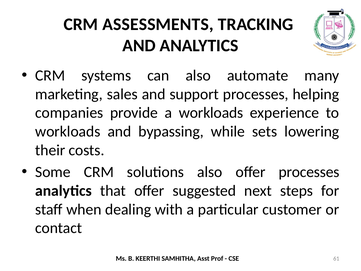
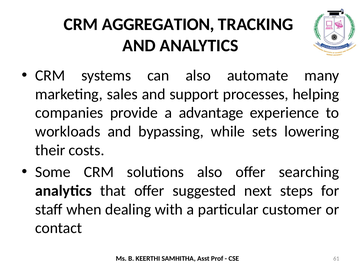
ASSESSMENTS: ASSESSMENTS -> AGGREGATION (158, 24)
a workloads: workloads -> advantage (211, 113)
offer processes: processes -> searching (309, 172)
